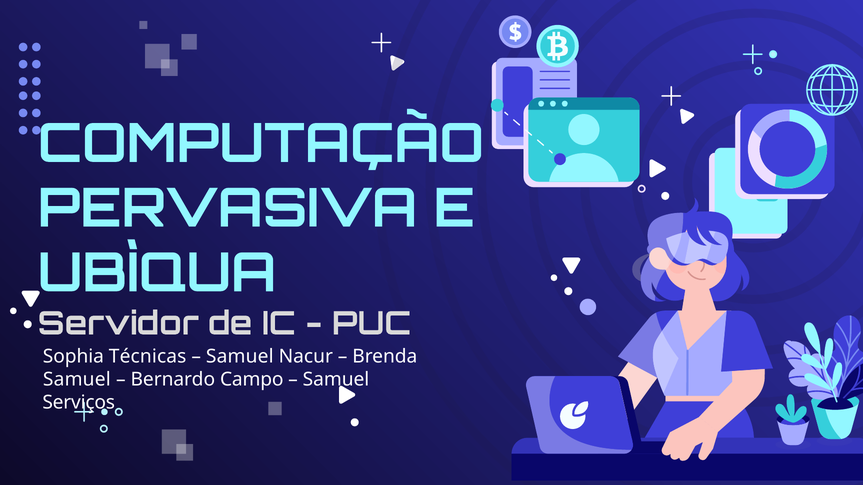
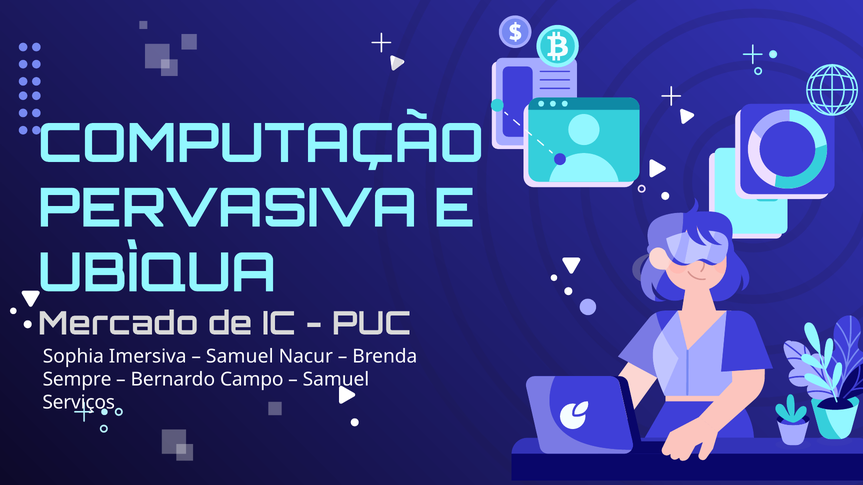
Servidor: Servidor -> Mercado (118, 324)
Técnicas: Técnicas -> Imersiva (148, 357)
Samuel: Samuel -> Sempre (77, 380)
